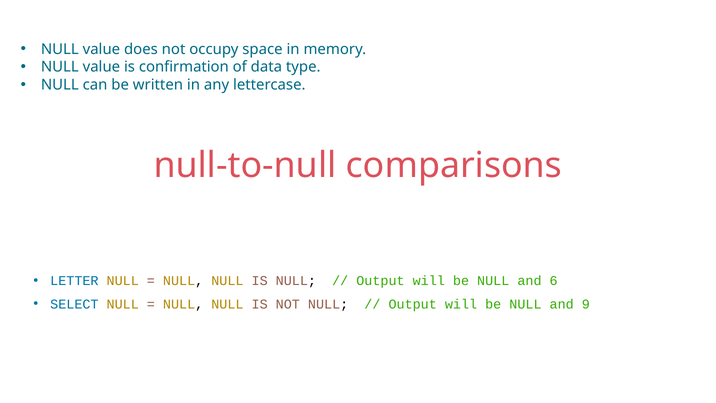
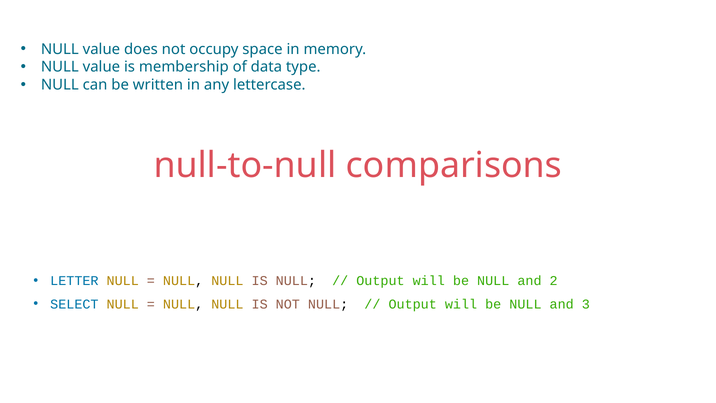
confirmation: confirmation -> membership (184, 67)
6: 6 -> 2 (554, 281)
9: 9 -> 3 (586, 304)
